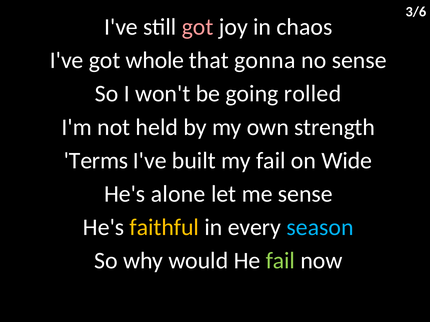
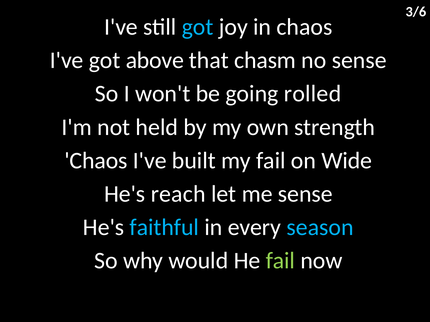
got colour: pink -> light blue (198, 27)
whole: whole -> above (155, 60)
gonna: gonna -> chasm (265, 60)
Terms: Terms -> Chaos (96, 161)
alone: alone -> reach (178, 194)
faithful colour: yellow -> light blue (164, 228)
